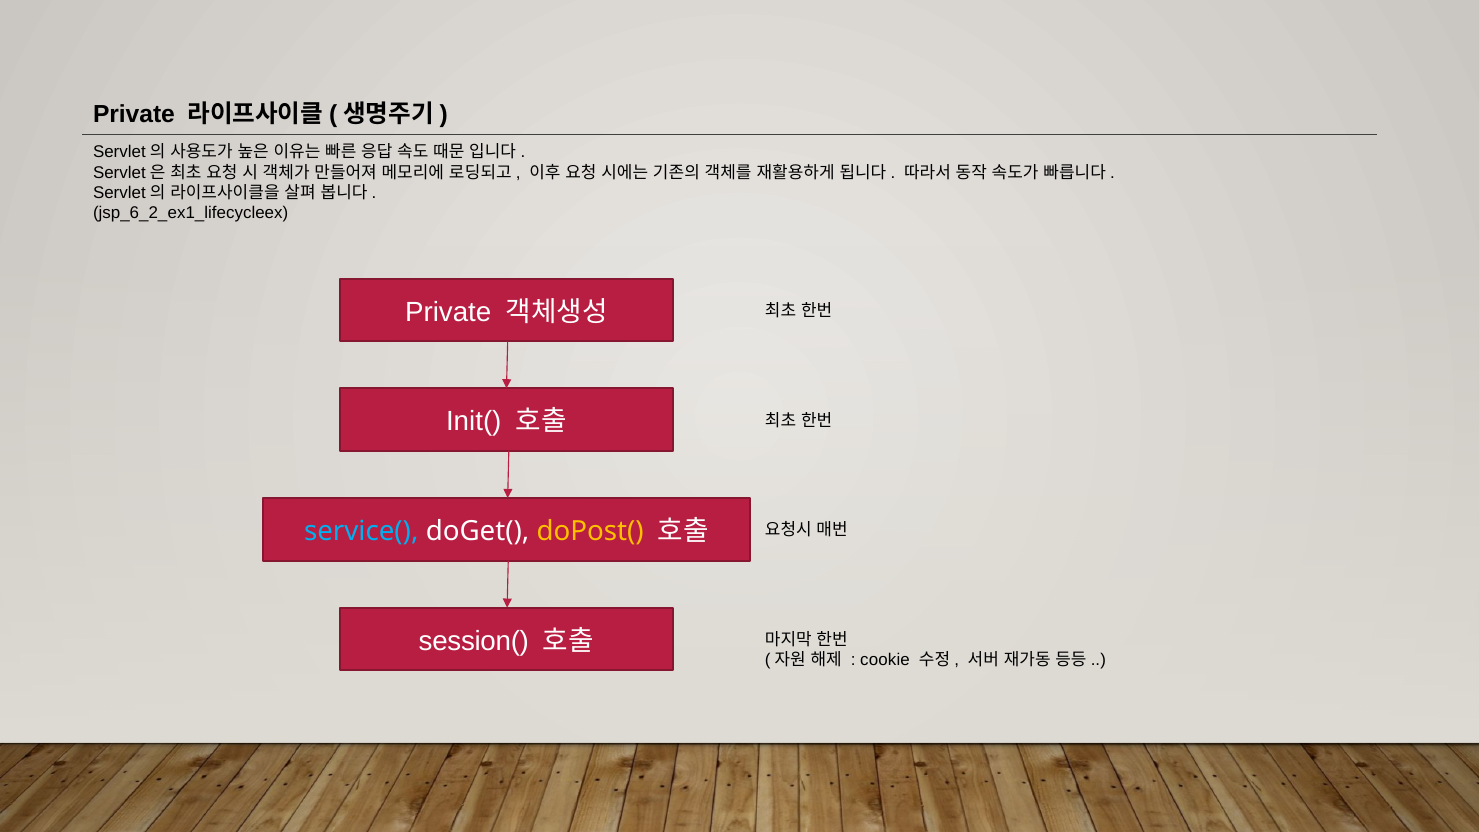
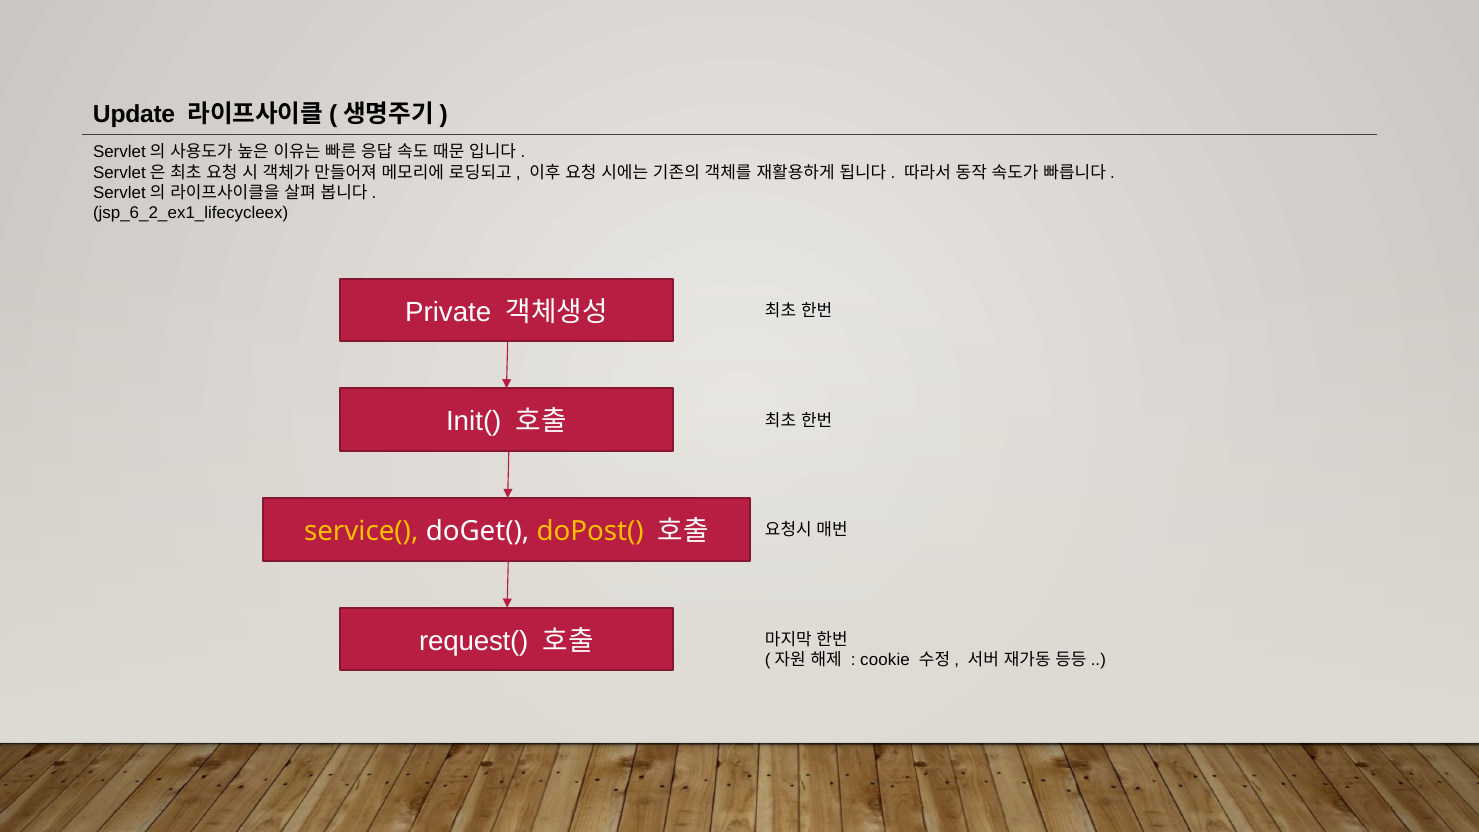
Private: Private -> Update (134, 114)
service( colour: light blue -> yellow (361, 531)
session(: session( -> request( (474, 641)
